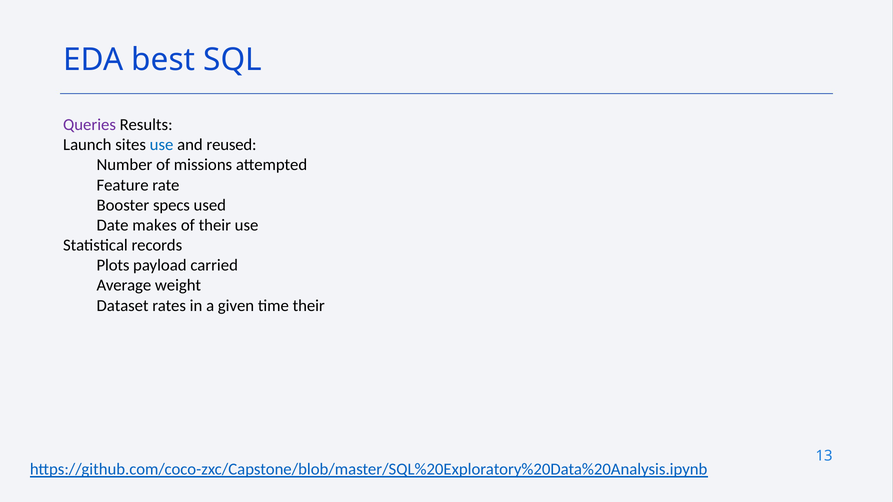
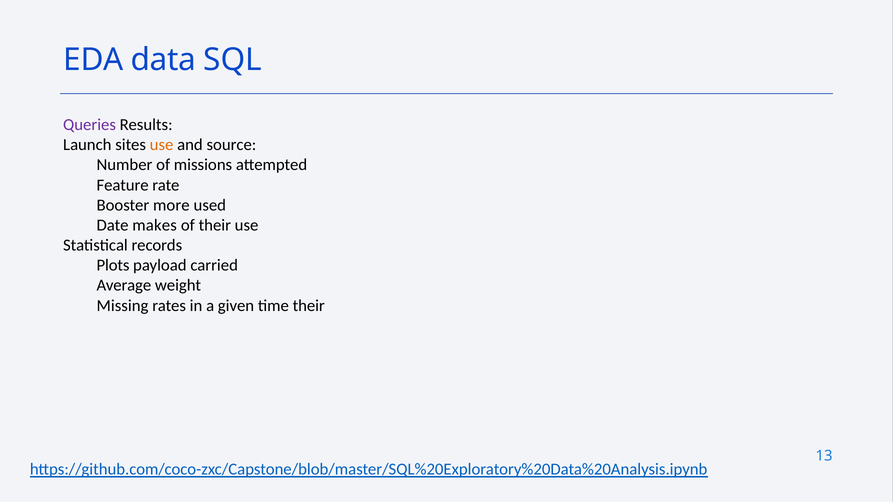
best: best -> data (163, 60)
use colour: blue -> orange (162, 145)
reused: reused -> source (231, 145)
specs: specs -> more (171, 205)
Dataset: Dataset -> Missing (123, 306)
